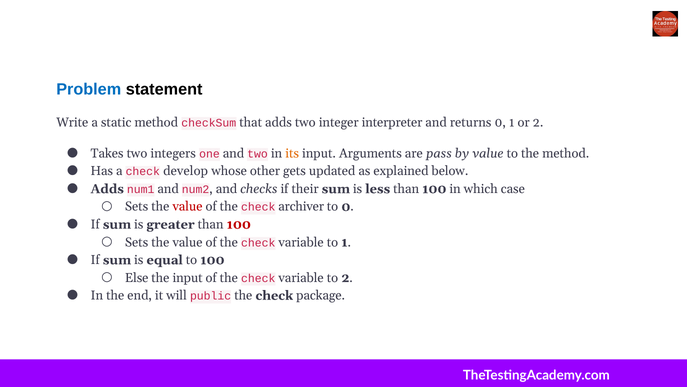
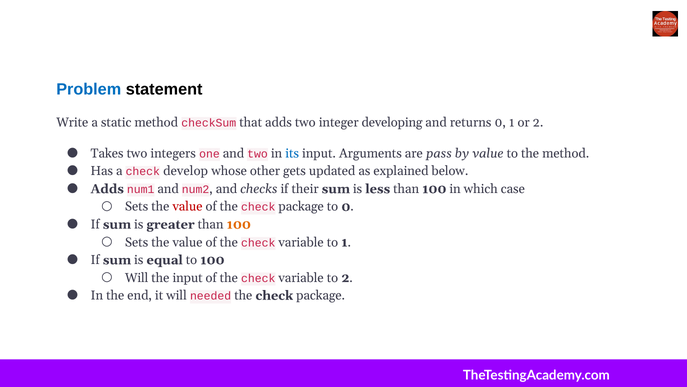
interpreter: interpreter -> developing (392, 122)
its colour: orange -> blue (292, 153)
of the check archiver: archiver -> package (301, 206)
100 colour: red -> orange (239, 224)
Else: Else -> Will (137, 277)
public: public -> needed (211, 296)
